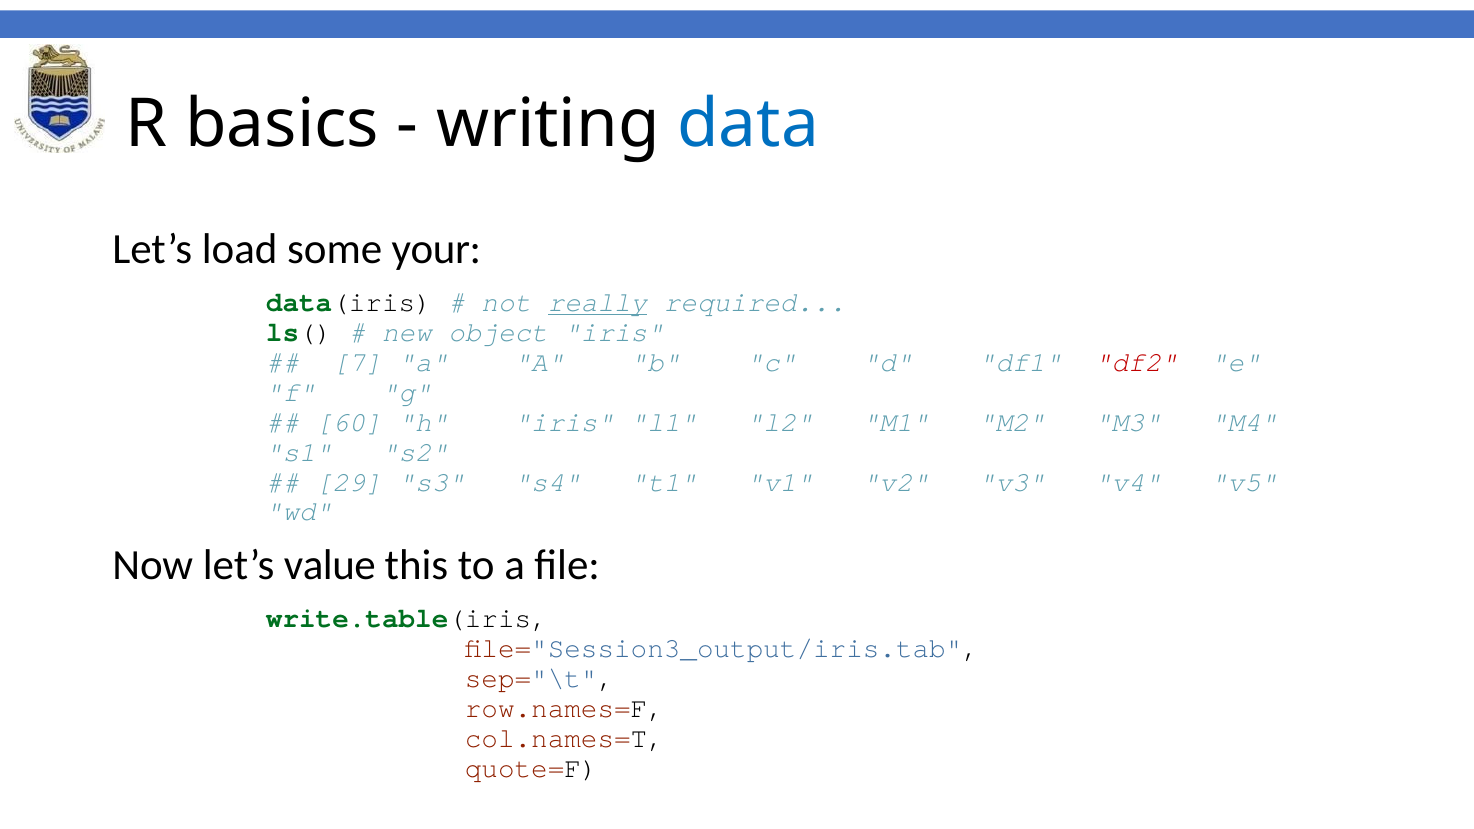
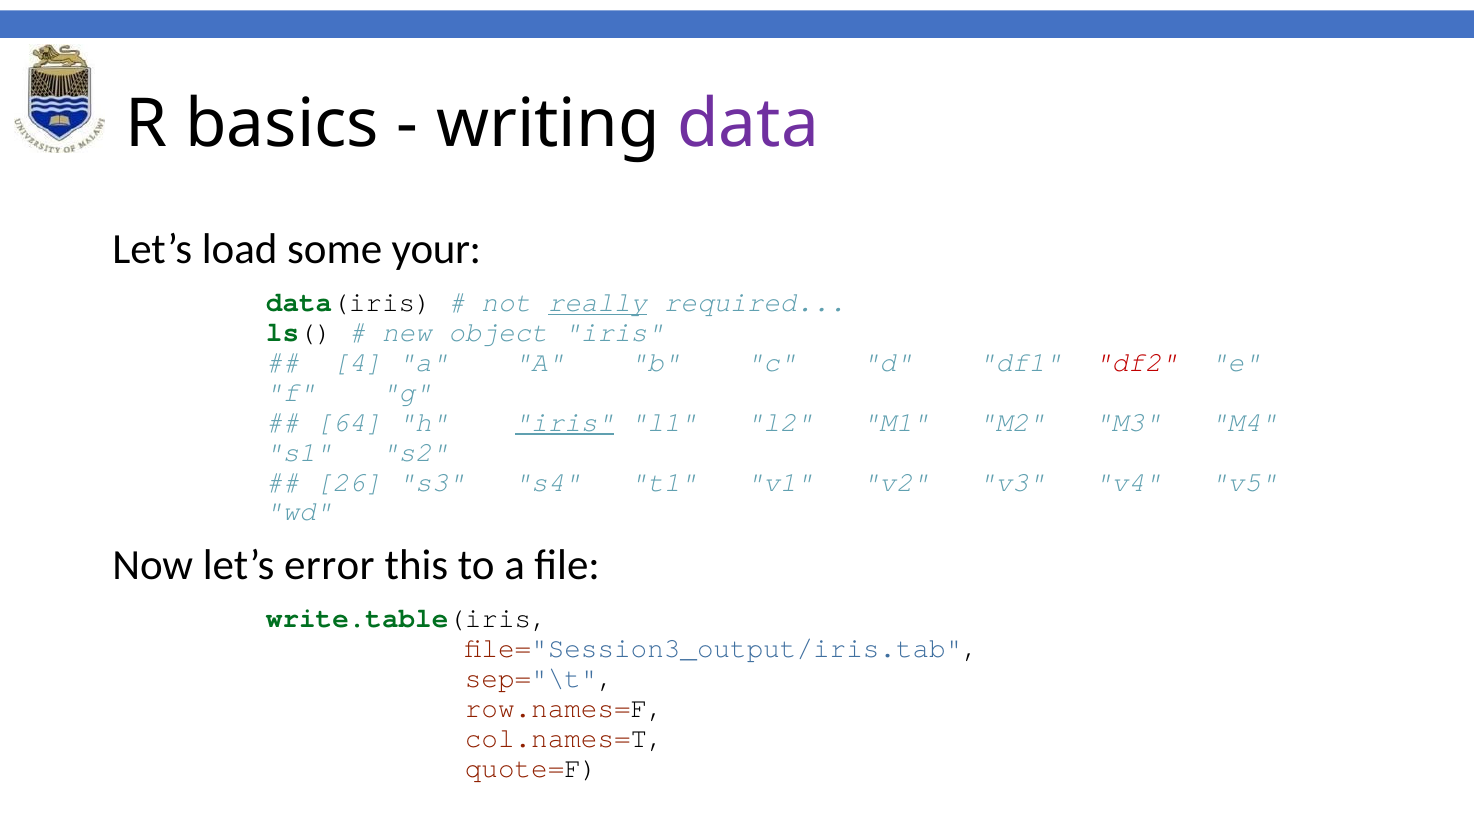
data colour: blue -> purple (748, 124)
7: 7 -> 4 (357, 363)
60: 60 -> 64 (349, 422)
iris underline: none -> present (564, 422)
29: 29 -> 26 (349, 482)
value: value -> error (329, 565)
